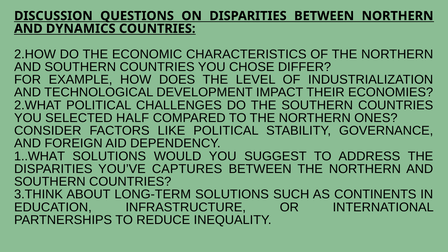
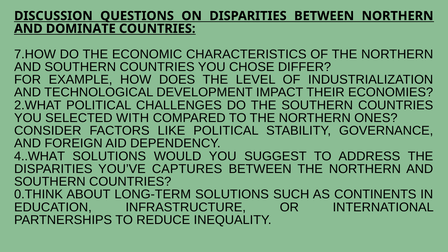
DYNAMICS: DYNAMICS -> DOMINATE (81, 29)
2.HOW: 2.HOW -> 7.HOW (35, 54)
HALF: HALF -> WITH (133, 118)
1..WHAT: 1..WHAT -> 4..WHAT (40, 156)
3.THINK: 3.THINK -> 0.THINK (39, 194)
